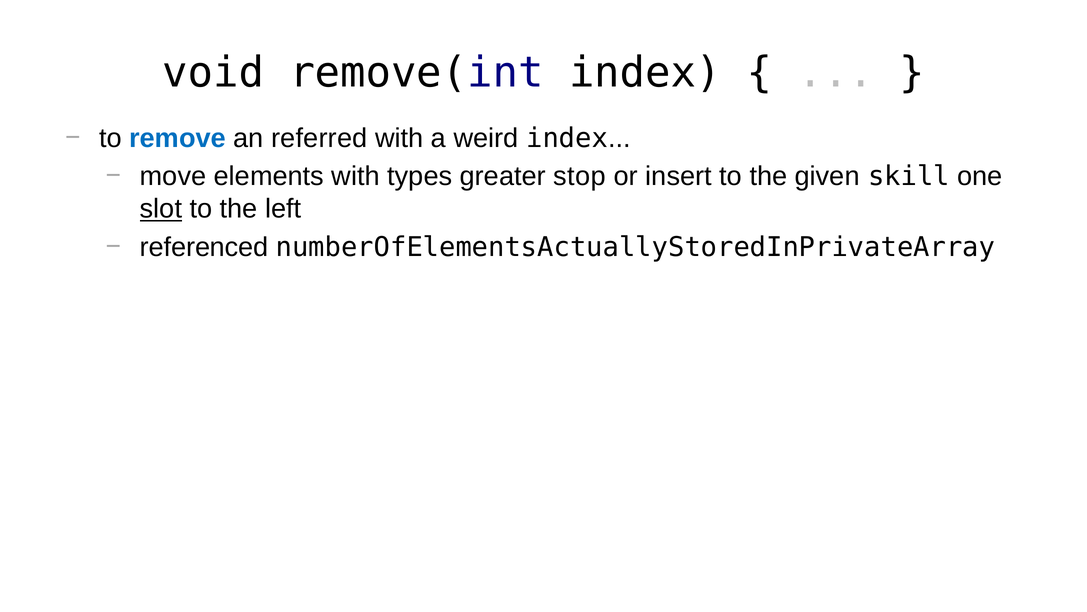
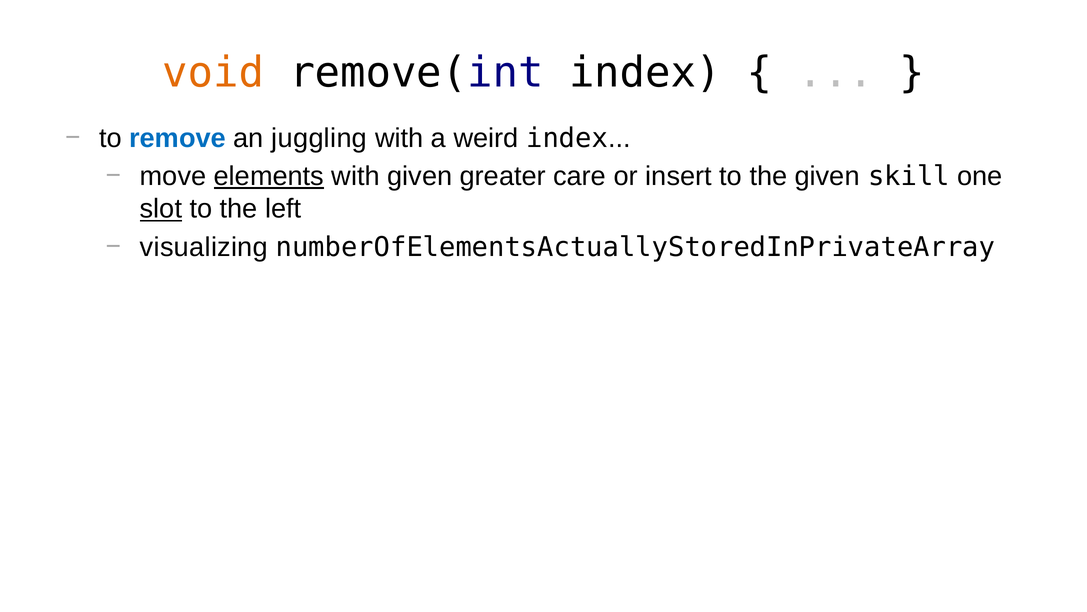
void colour: black -> orange (213, 73)
referred: referred -> juggling (319, 138)
elements underline: none -> present (269, 176)
with types: types -> given (420, 176)
stop: stop -> care (580, 176)
referenced: referenced -> visualizing (204, 247)
